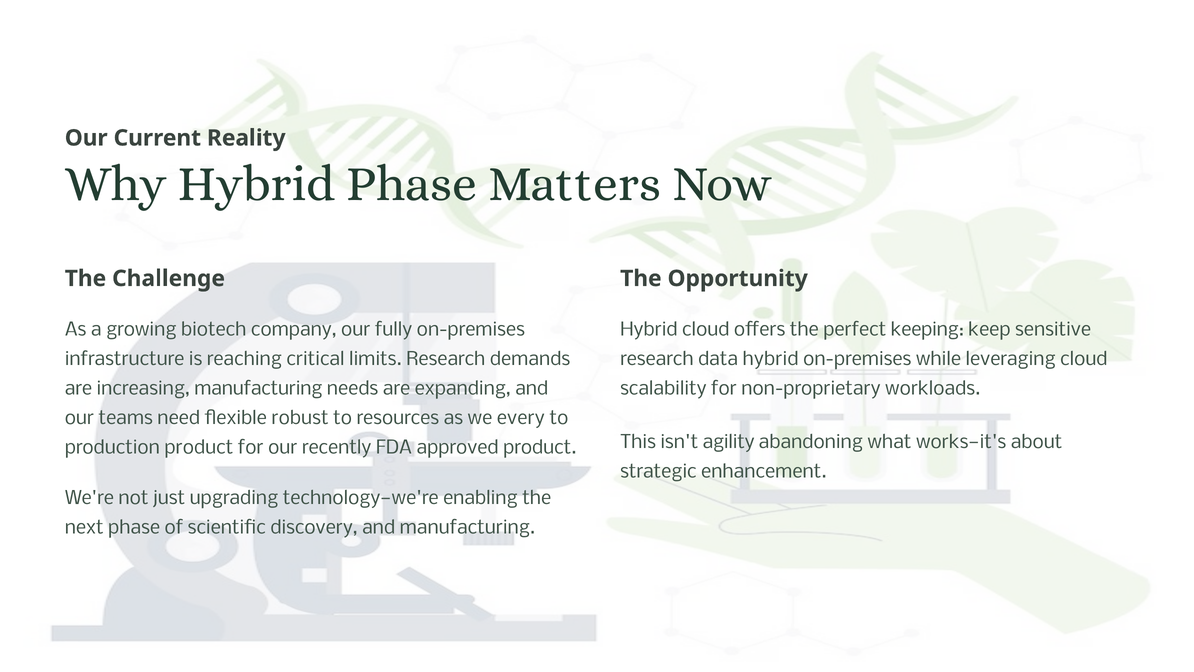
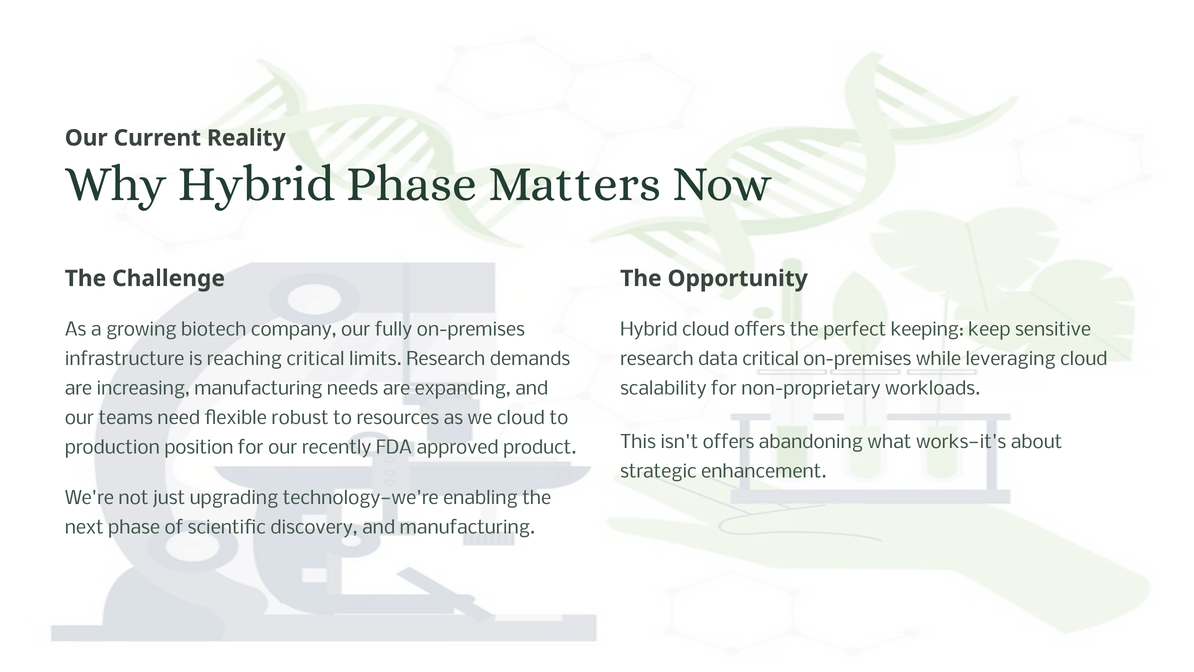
data hybrid: hybrid -> critical (771, 359)
we every: every -> cloud (521, 418)
isn't agility: agility -> offers (729, 442)
production product: product -> position (199, 447)
